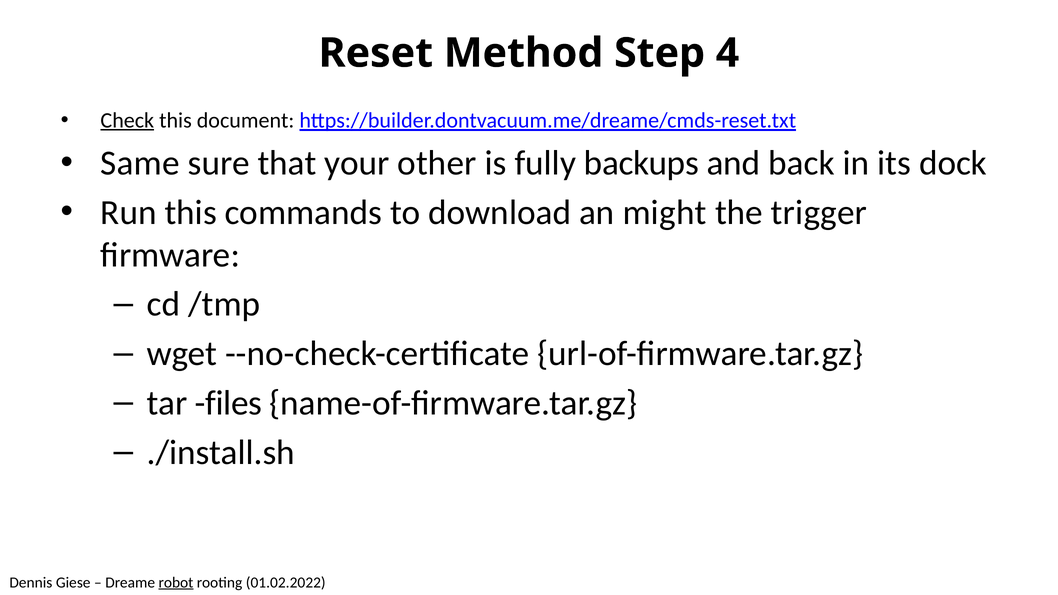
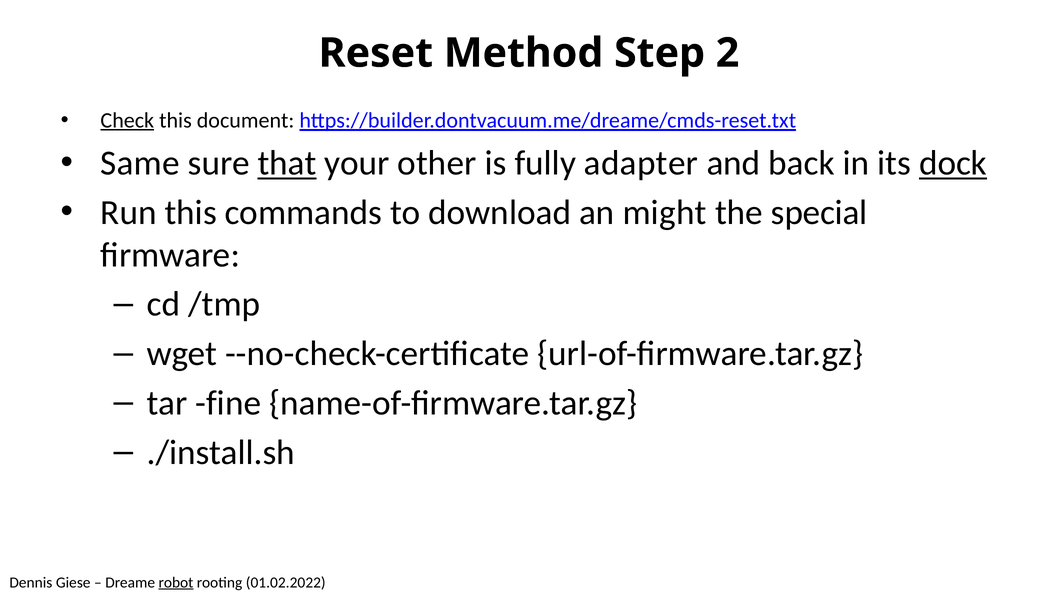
4: 4 -> 2 (728, 53)
that underline: none -> present (287, 163)
backups: backups -> adapter (641, 163)
dock underline: none -> present (953, 163)
trigger: trigger -> special (819, 213)
files: files -> fine (228, 403)
